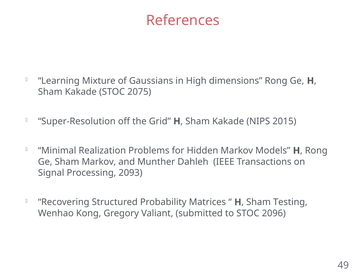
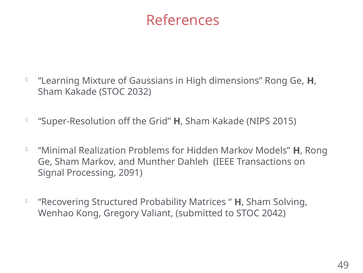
2075: 2075 -> 2032 (139, 92)
2093: 2093 -> 2091 (130, 172)
Testing: Testing -> Solving (290, 202)
2096: 2096 -> 2042 (274, 213)
